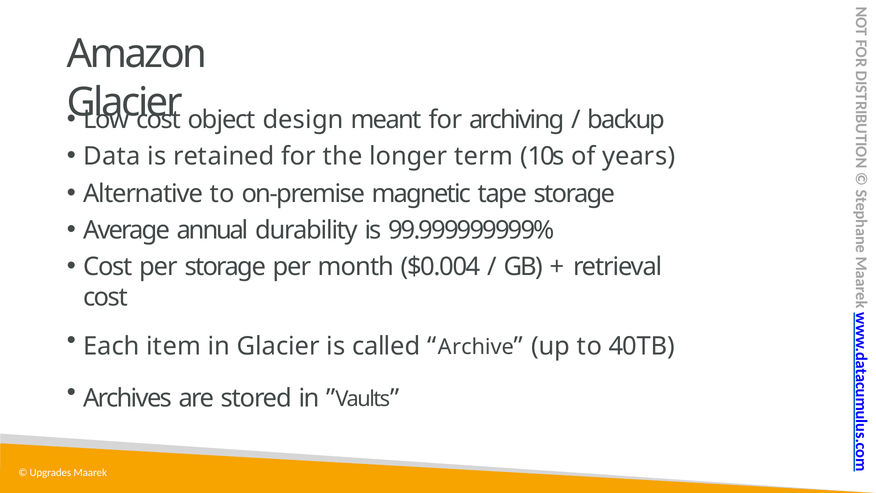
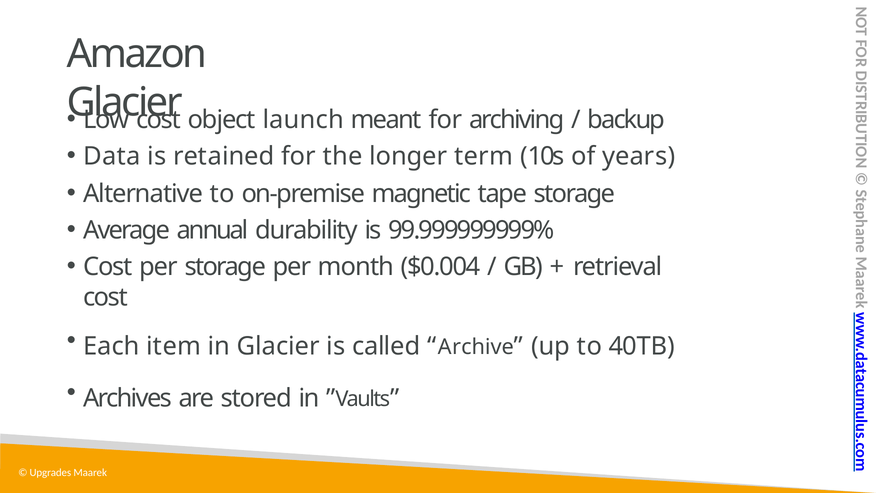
design: design -> launch (303, 120)
